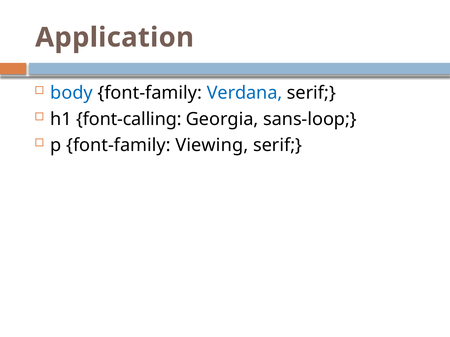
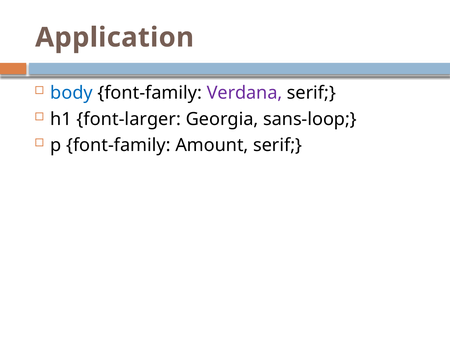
Verdana colour: blue -> purple (245, 93)
font-calling: font-calling -> font-larger (129, 119)
Viewing: Viewing -> Amount (212, 145)
